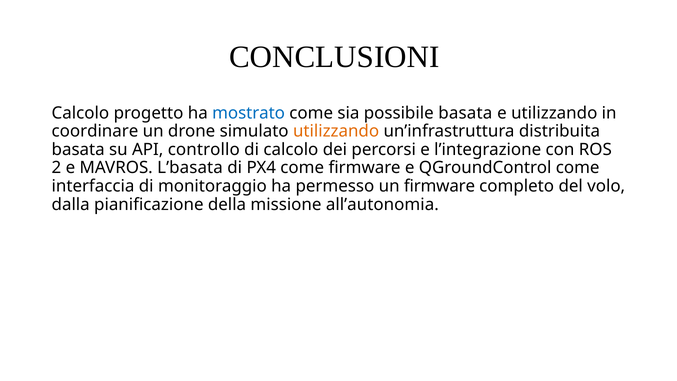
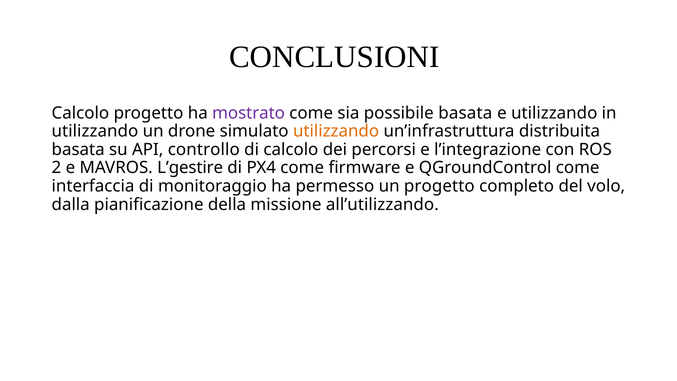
mostrato colour: blue -> purple (249, 113)
coordinare: coordinare -> utilizzando (95, 131)
L’basata: L’basata -> L’gestire (190, 168)
un firmware: firmware -> progetto (439, 186)
all’autonomia: all’autonomia -> all’utilizzando (382, 204)
